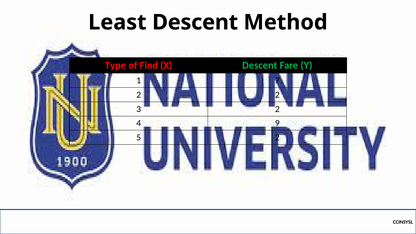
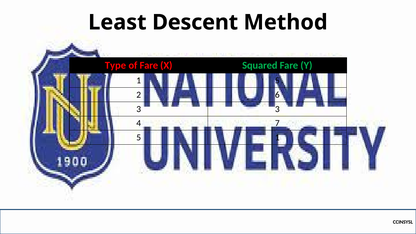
of Find: Find -> Fare (149, 65)
X Descent: Descent -> Squared (260, 65)
1 7: 7 -> 5 (277, 80)
2 2: 2 -> 6 (277, 95)
3 2: 2 -> 3 (277, 109)
9: 9 -> 7 (277, 123)
5 2: 2 -> 1 (277, 138)
